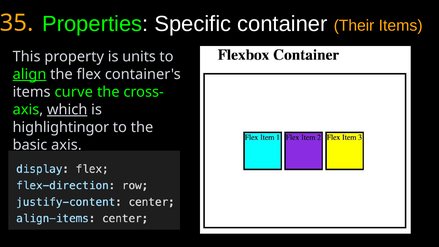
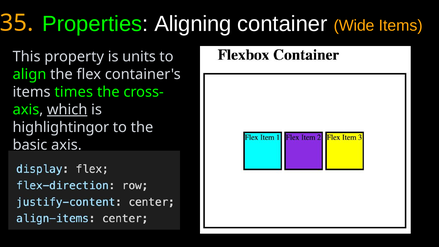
Specific: Specific -> Aligning (193, 24)
Their: Their -> Wide (354, 26)
align underline: present -> none (29, 74)
curve: curve -> times (74, 92)
